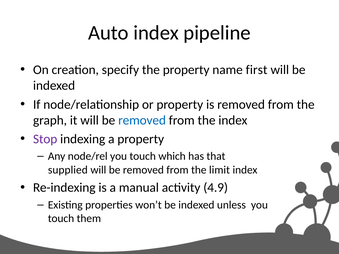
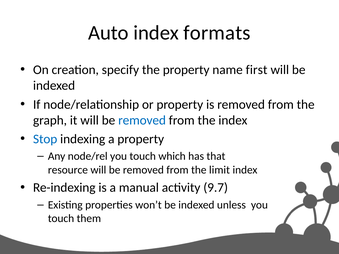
pipeline: pipeline -> formats (217, 33)
Stop colour: purple -> blue (45, 139)
supplied: supplied -> resource (68, 170)
4.9: 4.9 -> 9.7 (216, 188)
